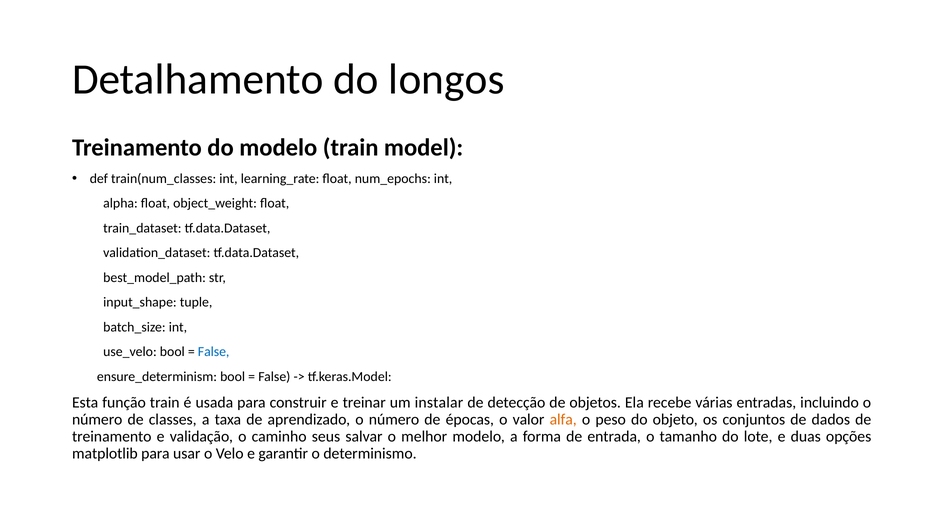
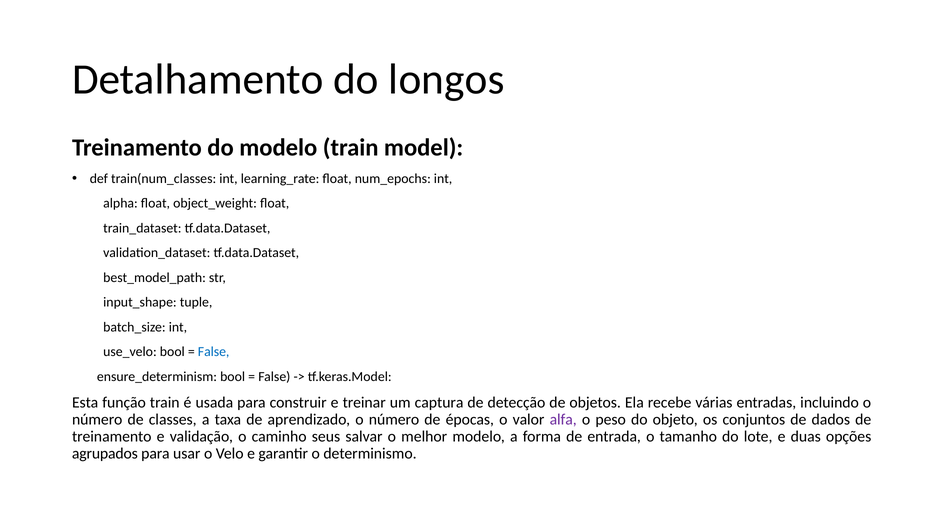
instalar: instalar -> captura (439, 402)
alfa colour: orange -> purple (563, 419)
matplotlib: matplotlib -> agrupados (105, 453)
